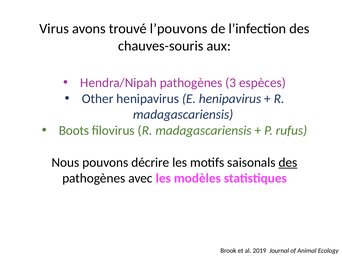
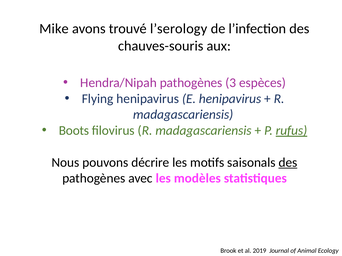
Virus: Virus -> Mike (54, 29)
l’pouvons: l’pouvons -> l’serology (179, 29)
Other: Other -> Flying (98, 99)
rufus underline: none -> present (291, 131)
